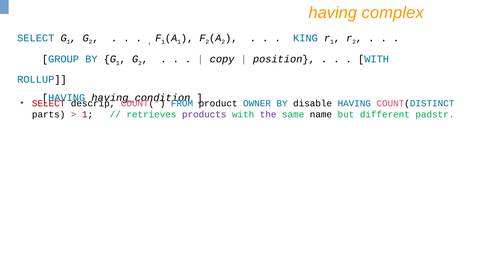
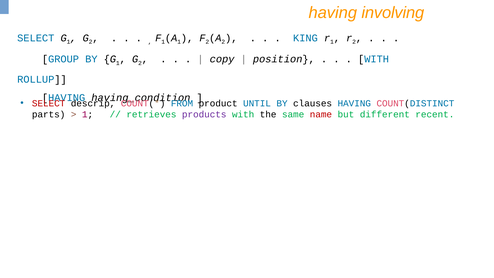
complex: complex -> involving (393, 13)
OWNER: OWNER -> UNTIL (257, 103)
disable: disable -> clauses (313, 103)
the colour: purple -> black (268, 114)
name colour: black -> red (321, 114)
padstr: padstr -> recent (435, 114)
